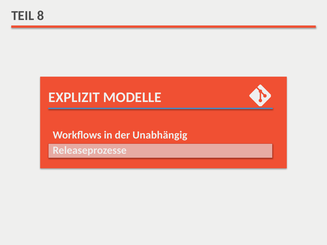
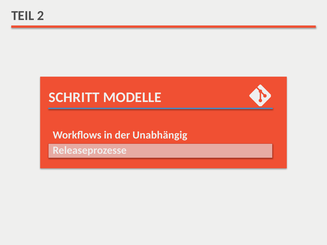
8: 8 -> 2 (41, 16)
EXPLIZIT: EXPLIZIT -> SCHRITT (74, 97)
